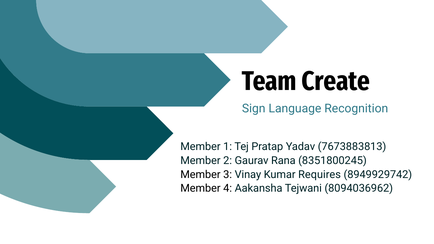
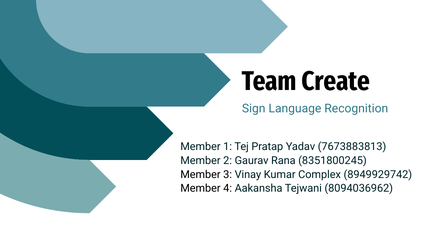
Requires: Requires -> Complex (320, 175)
